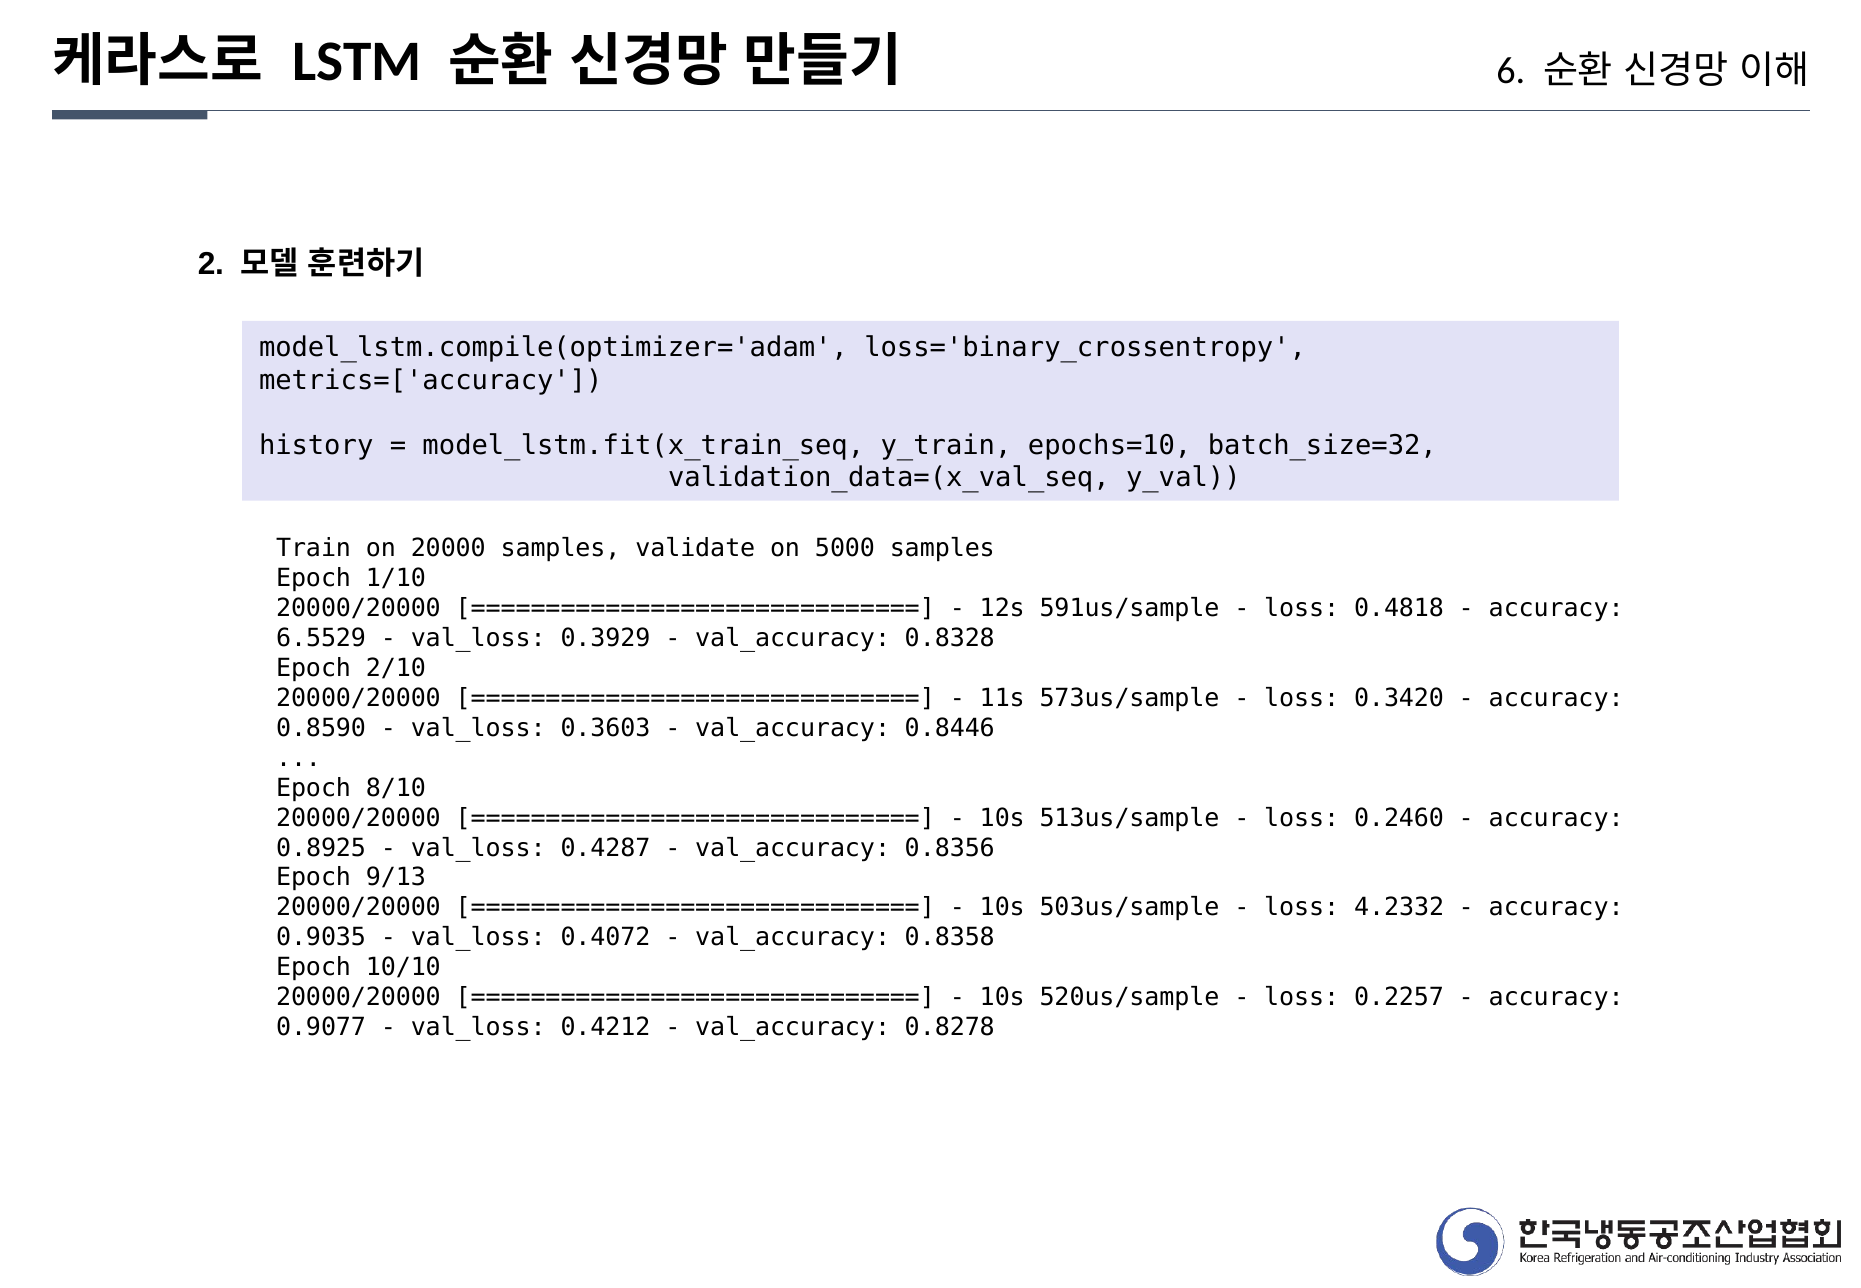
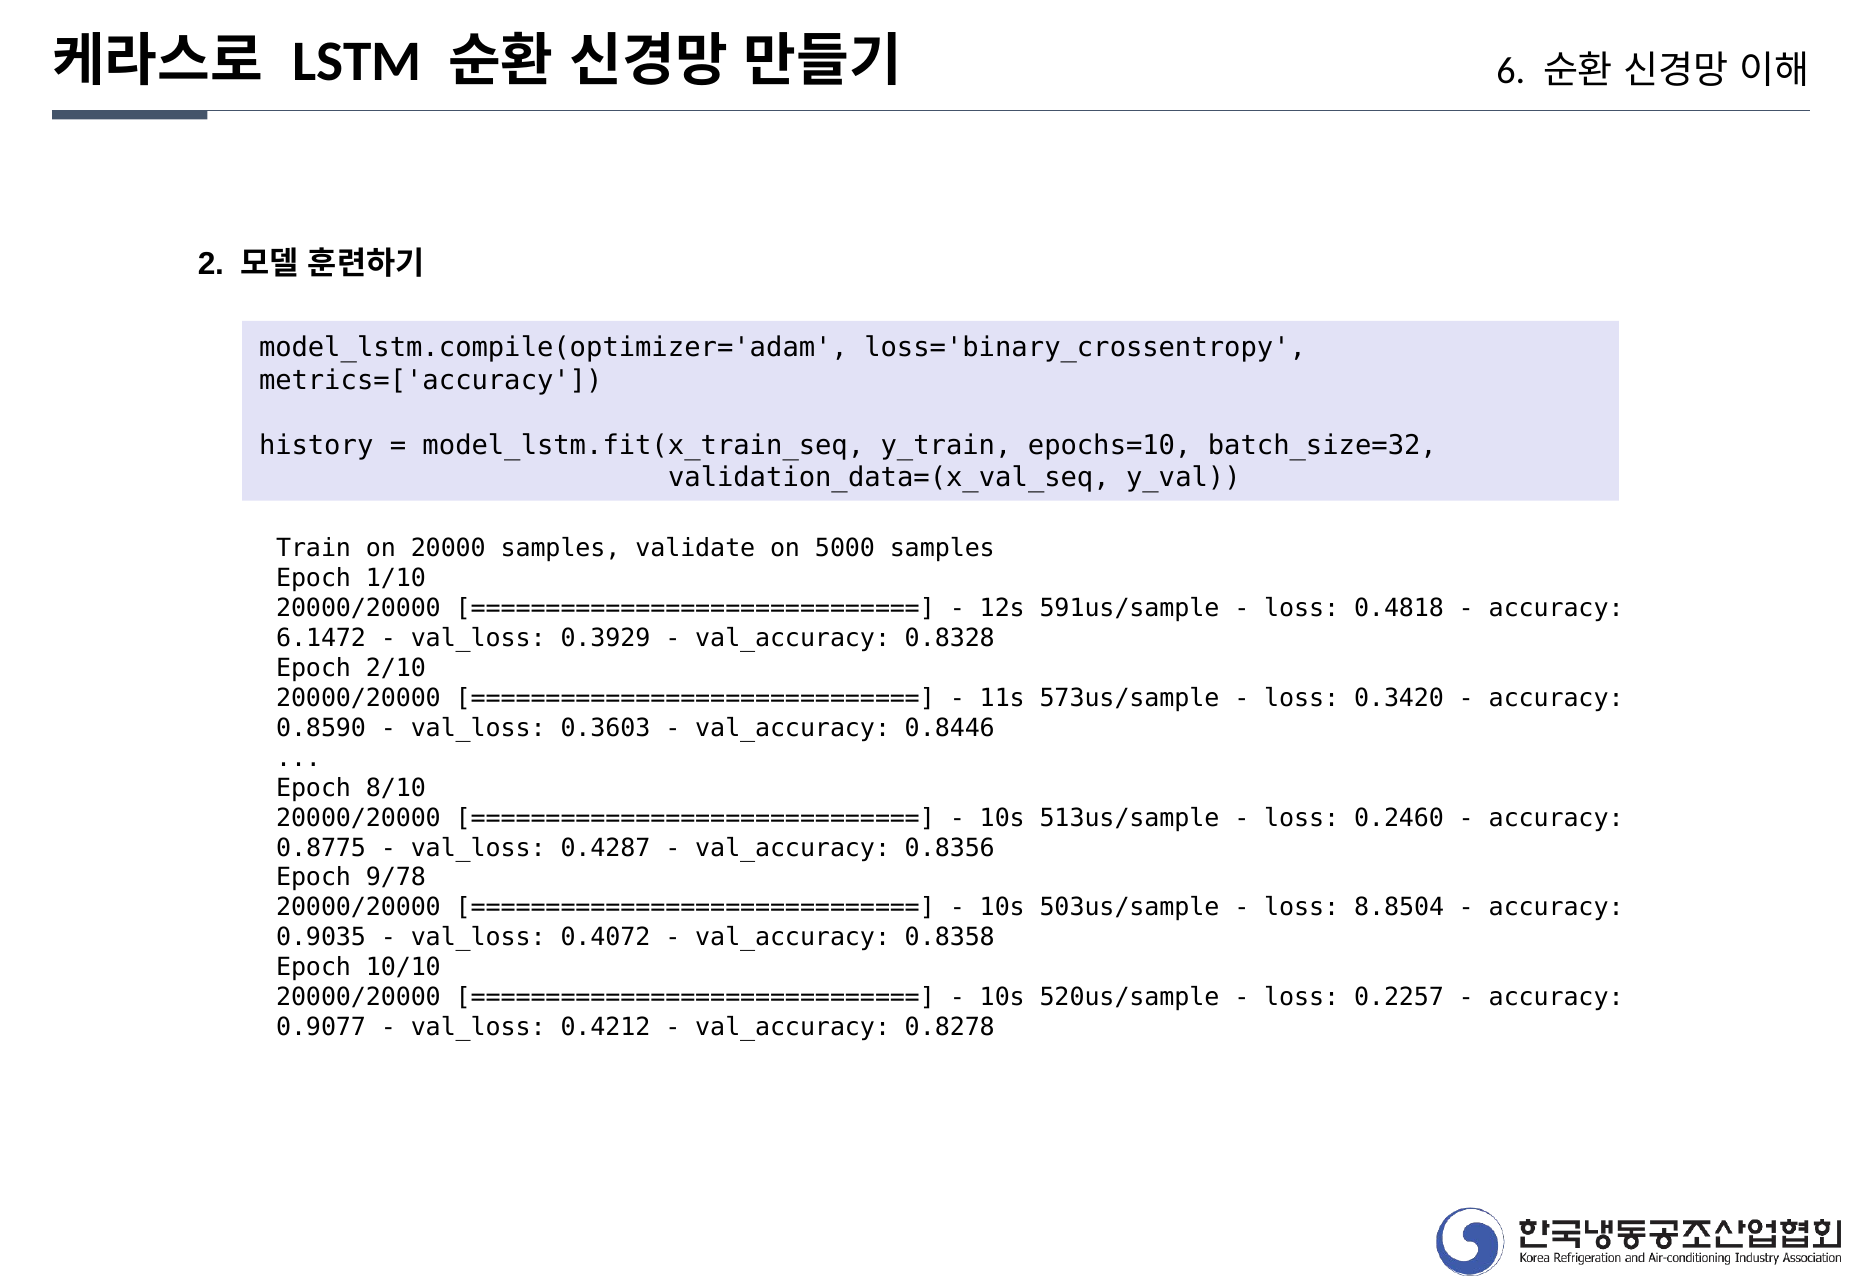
6.5529: 6.5529 -> 6.1472 (321, 638)
0.8925: 0.8925 -> 0.8775 (321, 848)
9/13: 9/13 -> 9/78 (396, 878)
4.2332: 4.2332 -> 8.8504 (1399, 908)
